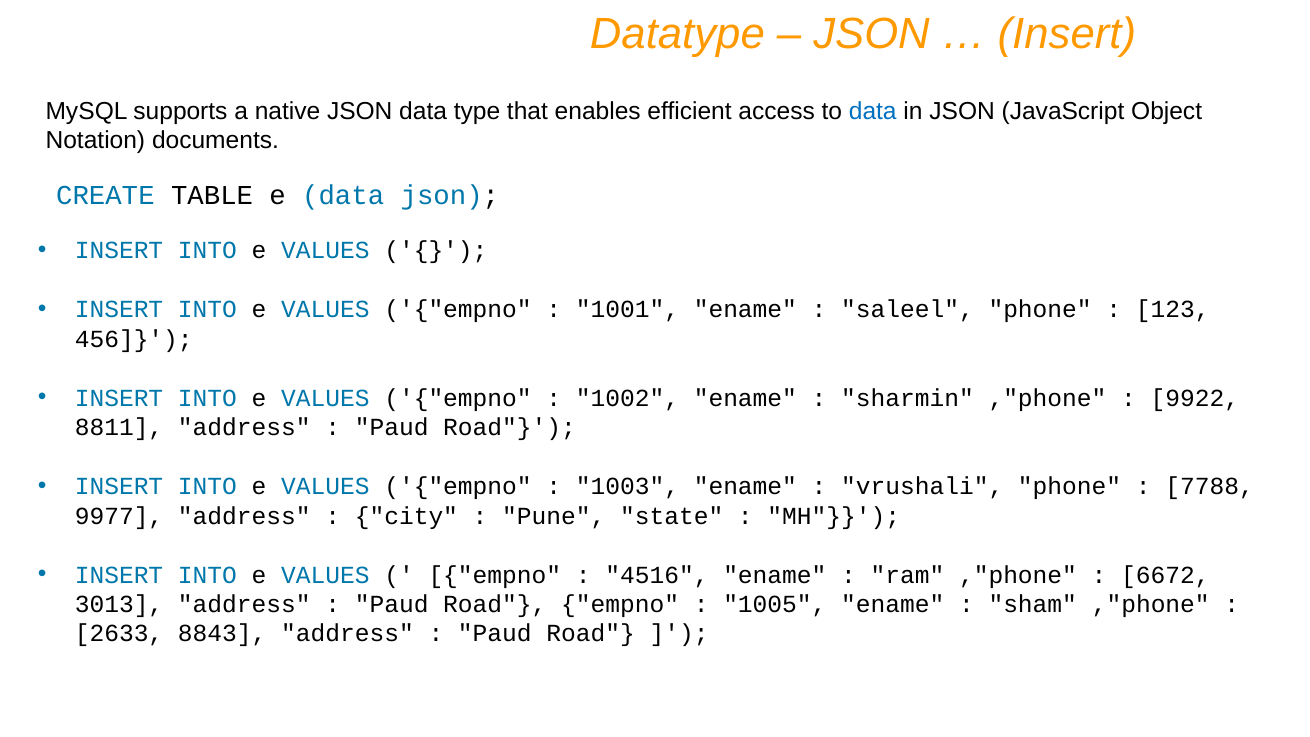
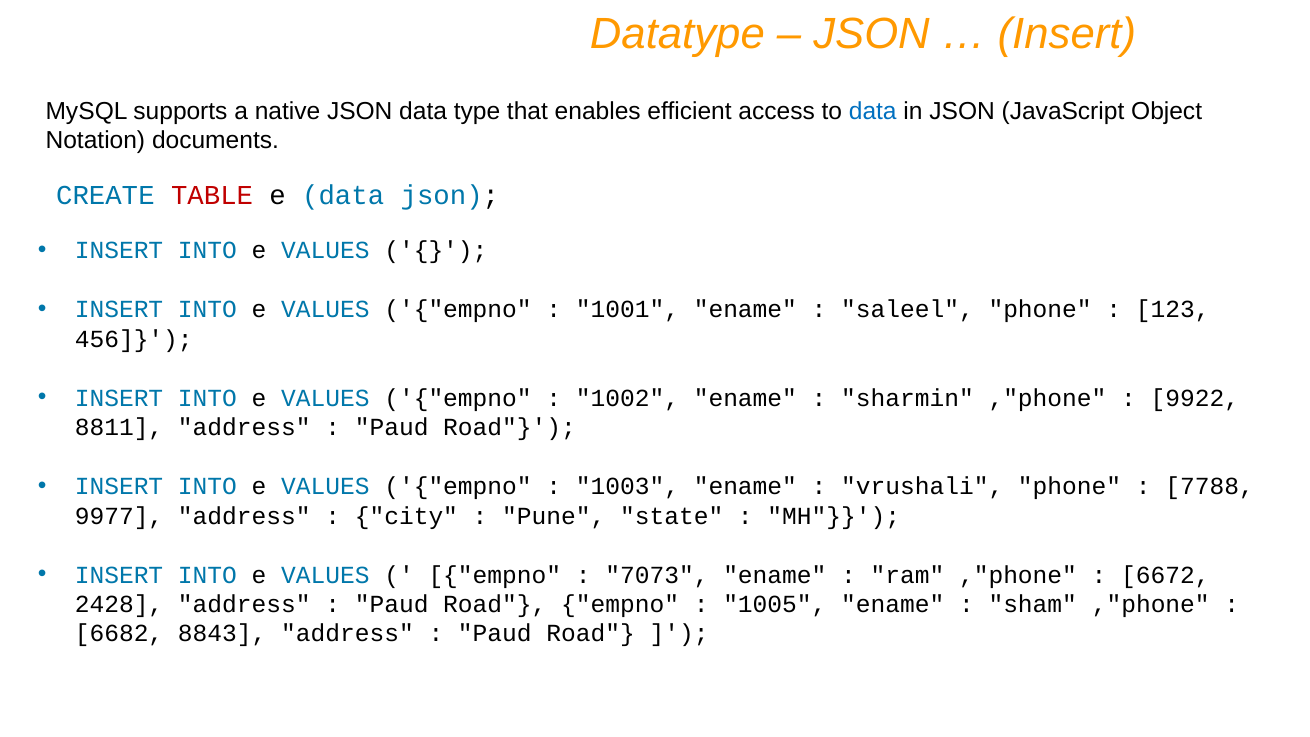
TABLE colour: black -> red (212, 195)
4516: 4516 -> 7073 (657, 575)
3013: 3013 -> 2428 (119, 604)
2633: 2633 -> 6682 (119, 634)
